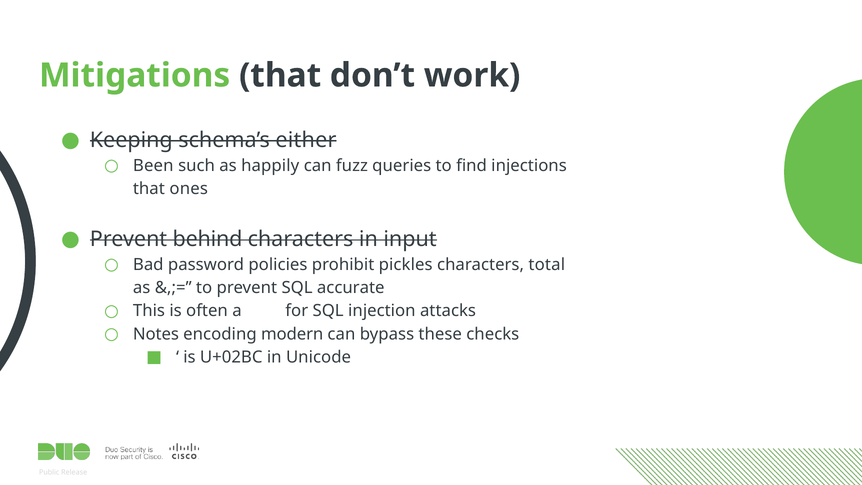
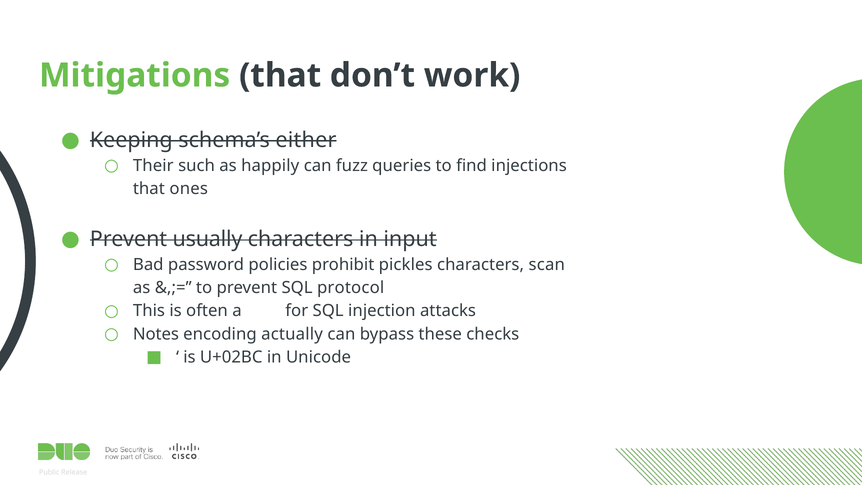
Been: Been -> Their (153, 166)
behind: behind -> usually (207, 239)
total: total -> scan (547, 265)
accurate: accurate -> protocol (351, 288)
modern: modern -> actually (292, 334)
